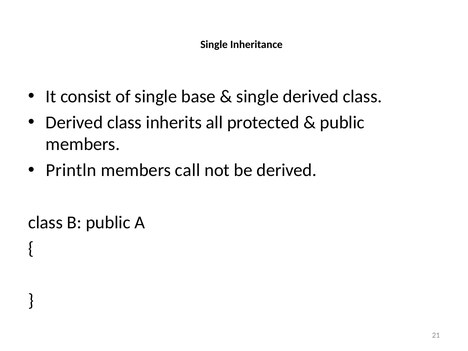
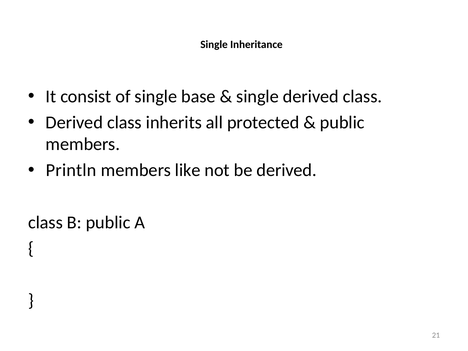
call: call -> like (188, 170)
